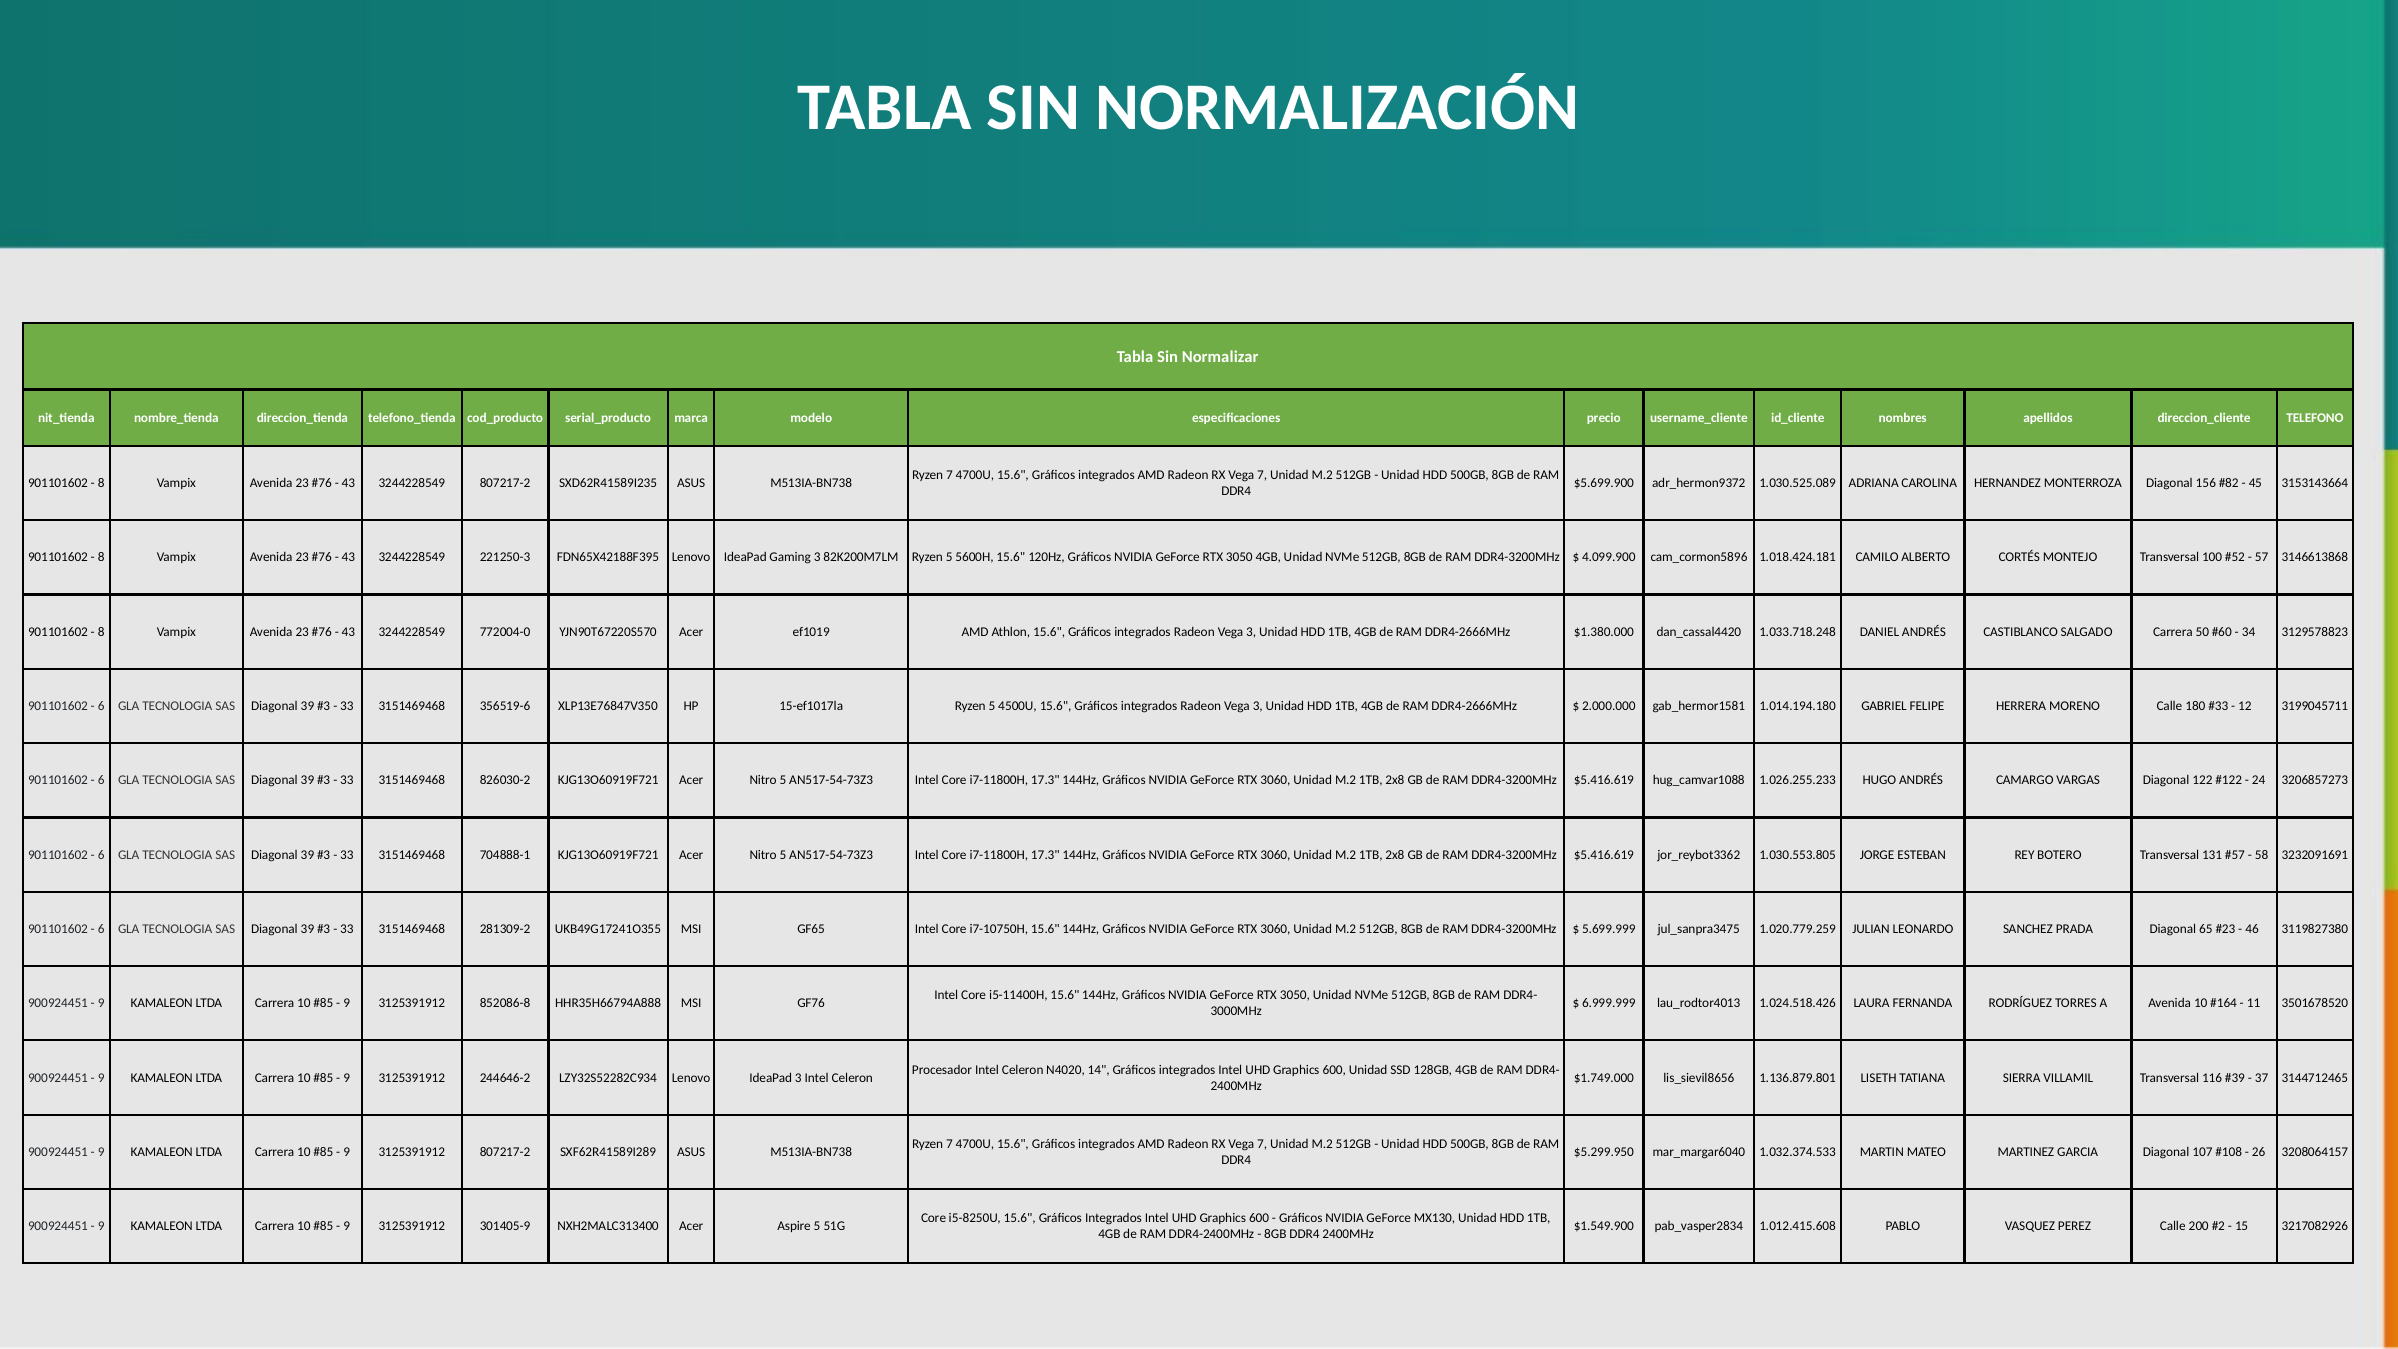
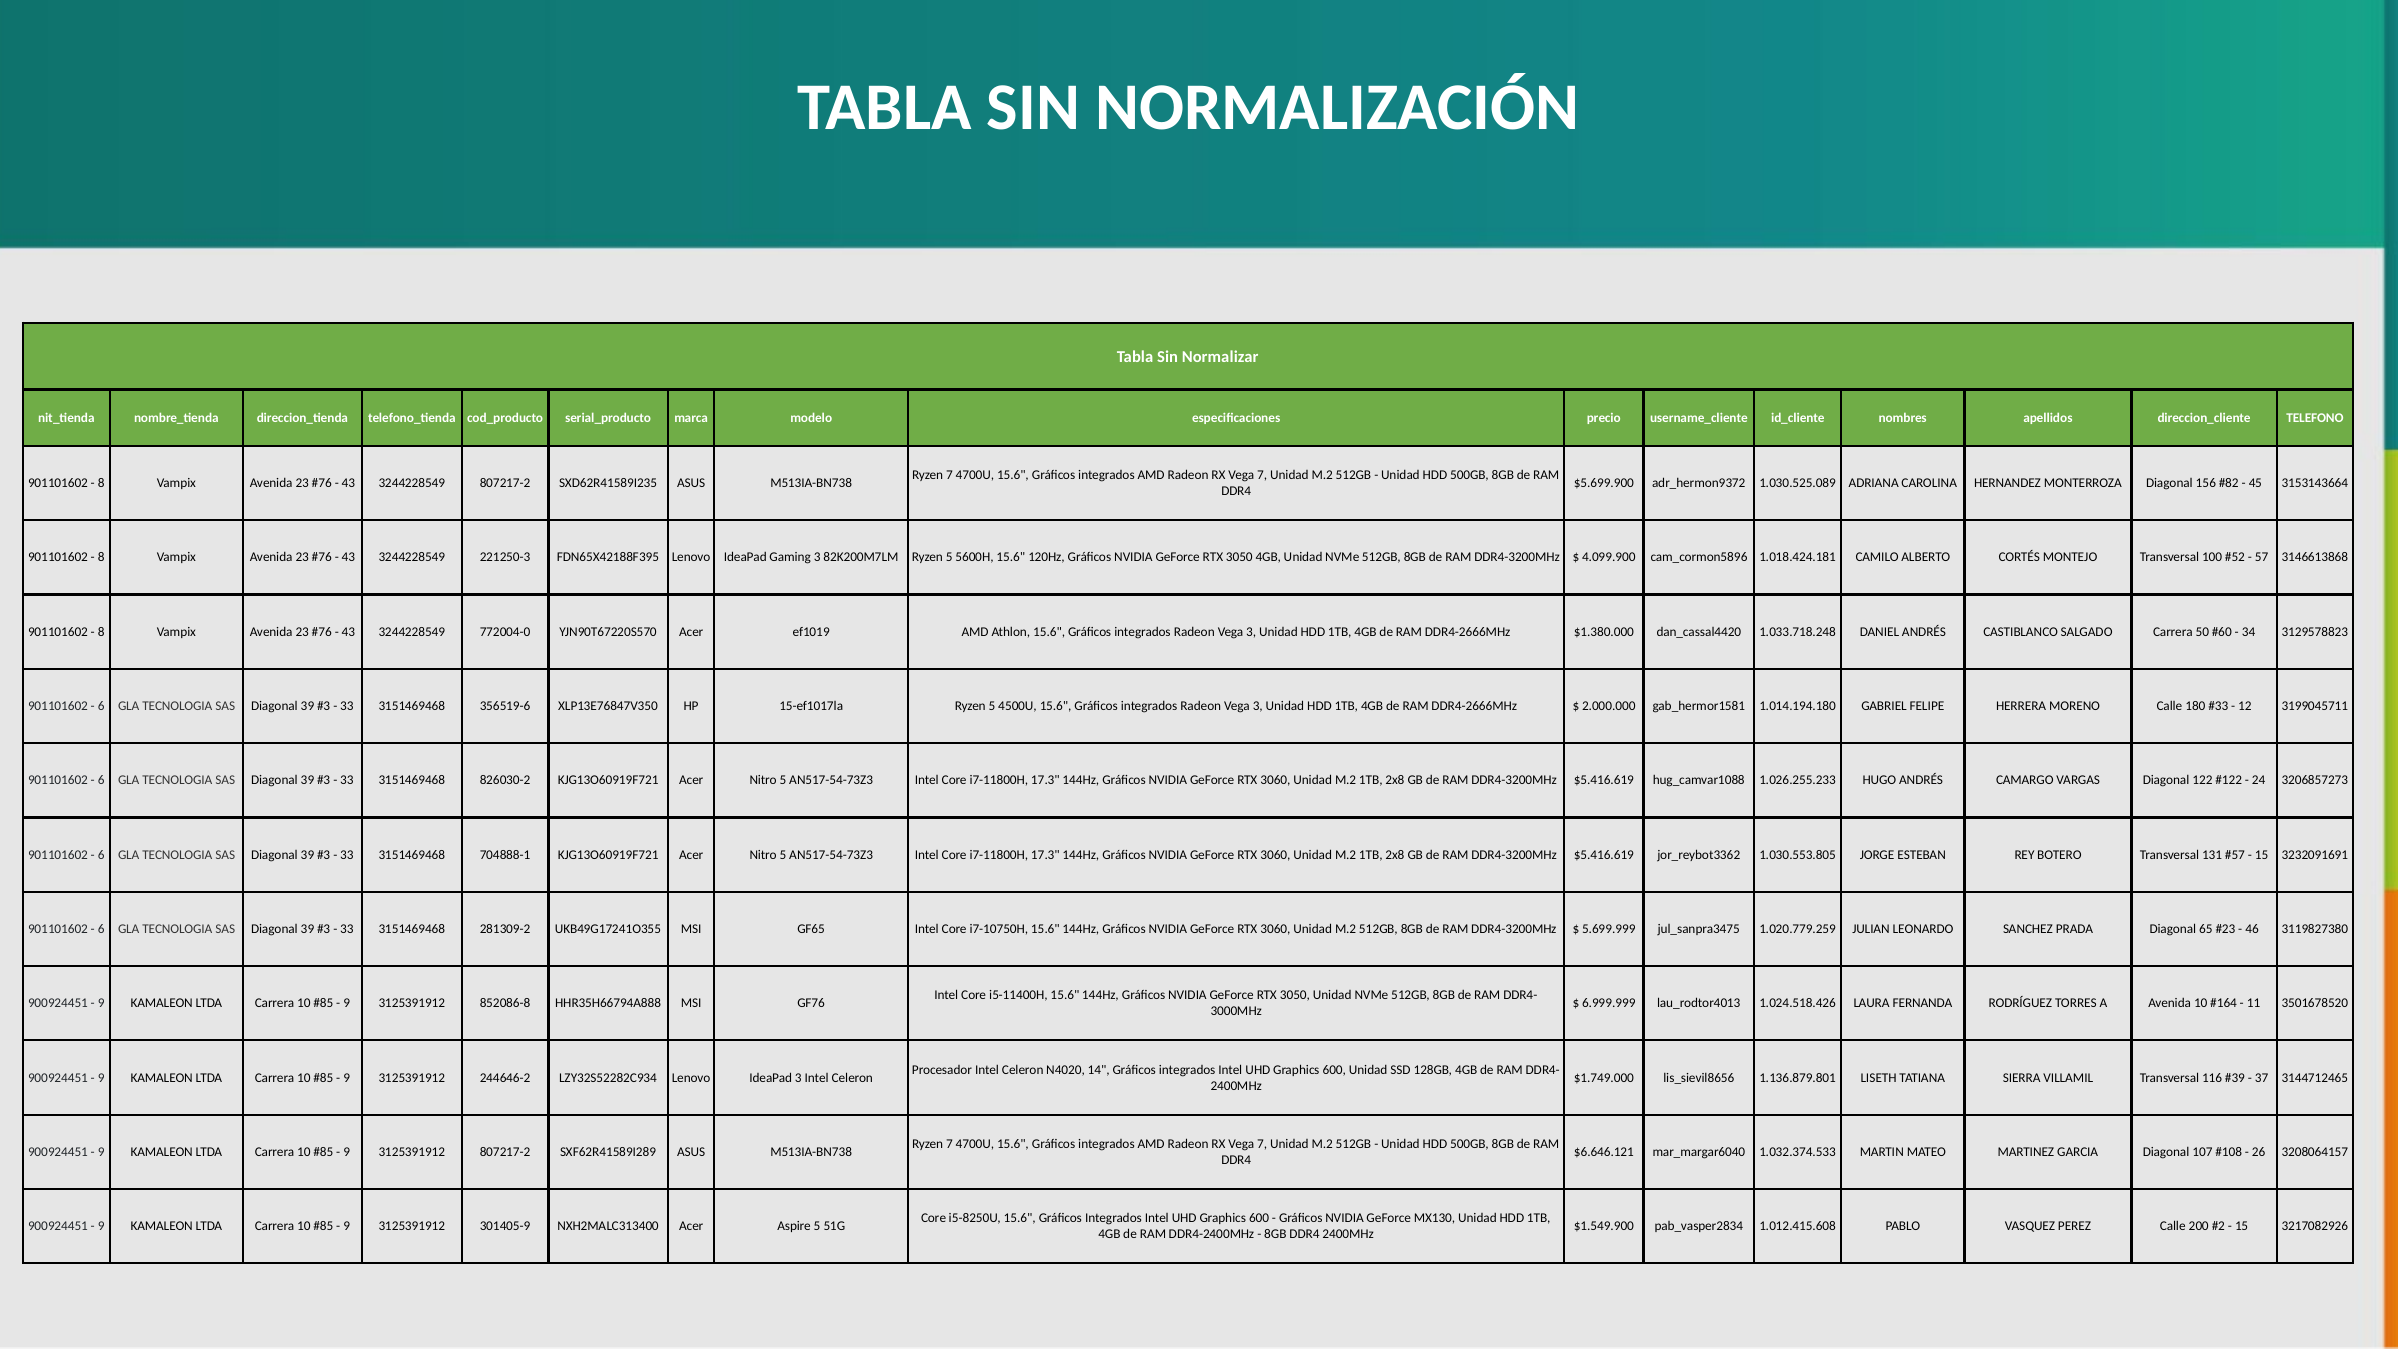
58: 58 -> 15 (2262, 855)
$5.299.950: $5.299.950 -> $6.646.121 (1604, 1152)
